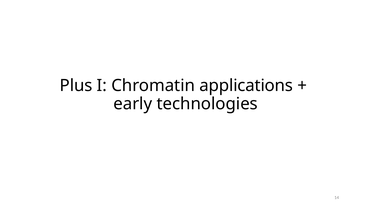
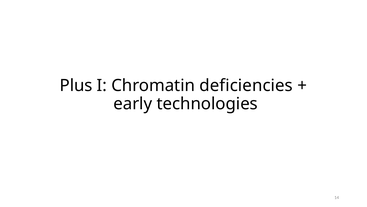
applications: applications -> deficiencies (246, 85)
